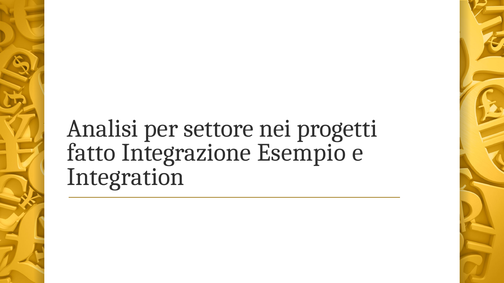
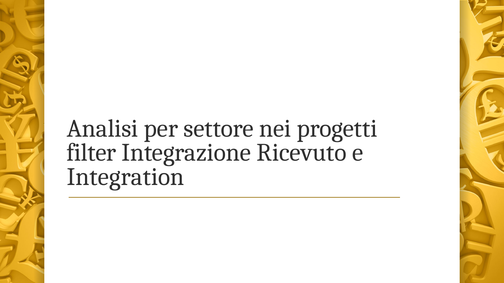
fatto: fatto -> filter (91, 153)
Esempio: Esempio -> Ricevuto (302, 153)
